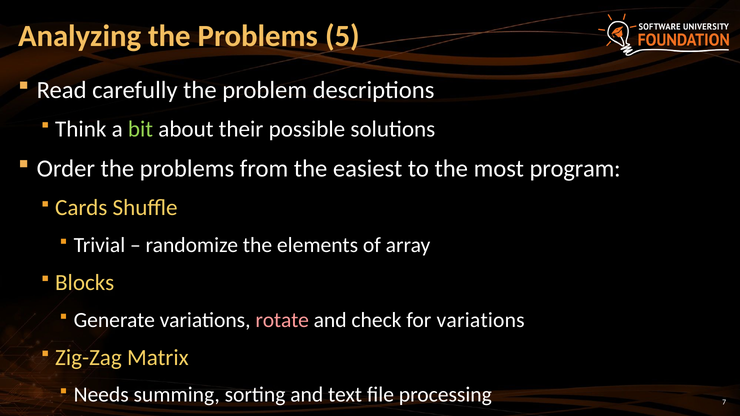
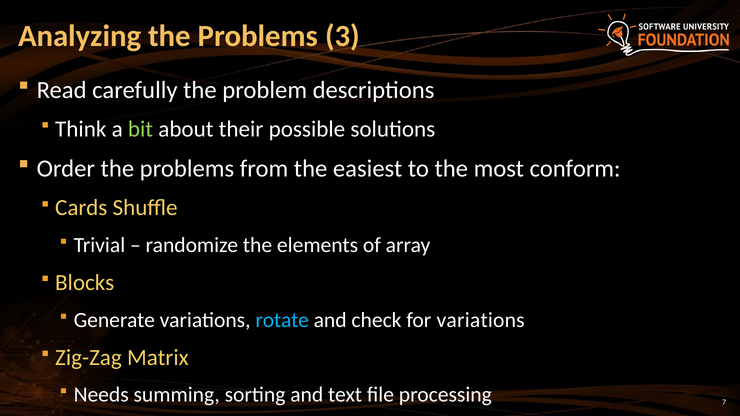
5: 5 -> 3 (343, 36)
program: program -> conform (575, 169)
rotate colour: pink -> light blue (282, 320)
